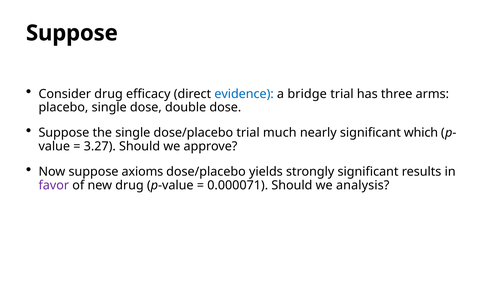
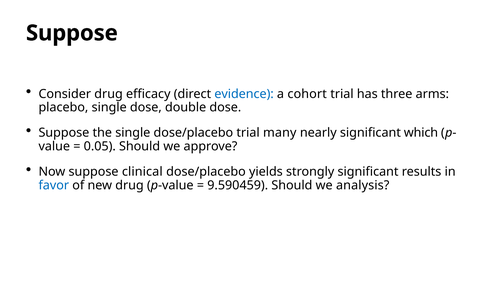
bridge: bridge -> cohort (307, 94)
much: much -> many (280, 133)
3.27: 3.27 -> 0.05 (100, 146)
axioms: axioms -> clinical (142, 172)
favor colour: purple -> blue (54, 185)
0.000071: 0.000071 -> 9.590459 (238, 185)
